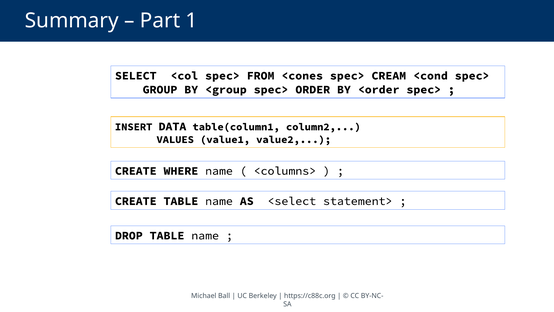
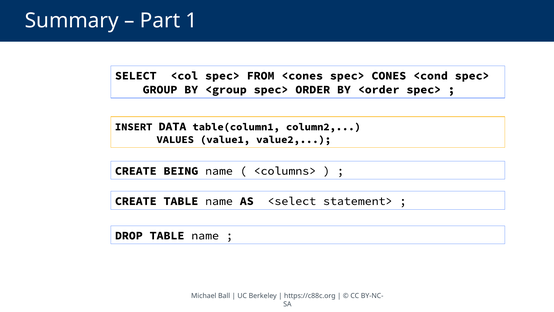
CREAM: CREAM -> CONES (389, 76)
WHERE: WHERE -> BEING (181, 171)
